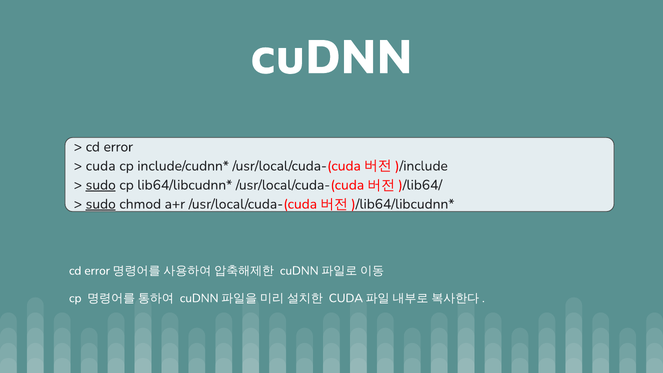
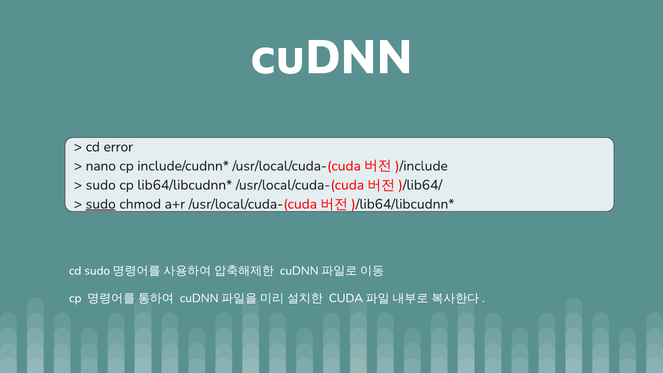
cuda: cuda -> nano (101, 166)
sudo underline: present -> none (101, 185)
error: error -> sudo (97, 271)
